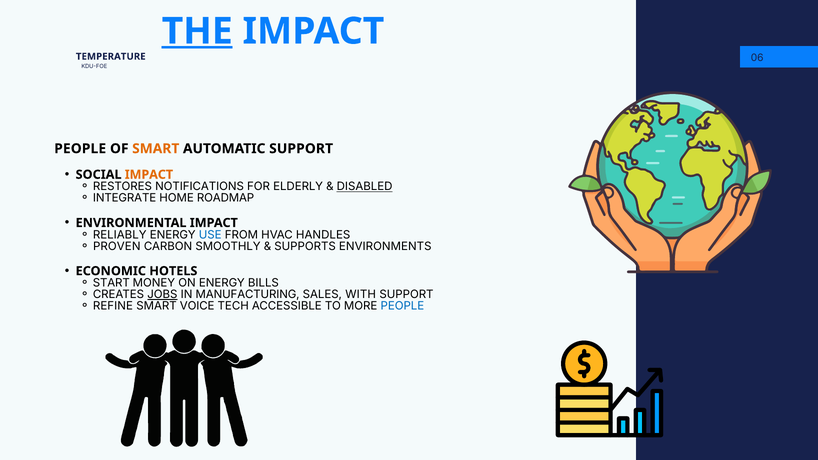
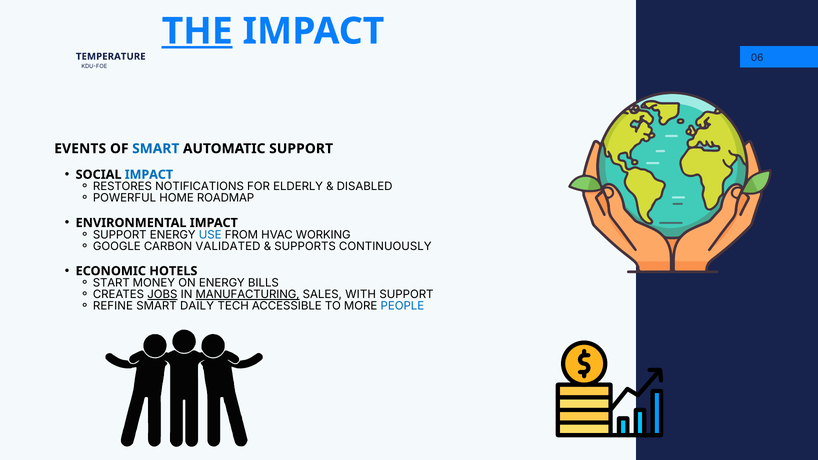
PEOPLE: PEOPLE -> EVENTS (80, 149)
SMART colour: orange -> blue (156, 149)
IMPACT colour: orange -> blue (149, 175)
DISABLED underline: present -> none (365, 187)
INTEGRATE: INTEGRATE -> POWERFUL (125, 198)
RELIABLY: RELIABLY -> SUPPORT (120, 235)
HANDLES: HANDLES -> WORKING (323, 235)
PROVEN: PROVEN -> GOOGLE (117, 246)
SMOOTHLY: SMOOTHLY -> VALIDATED (228, 246)
ENVIRONMENTS: ENVIRONMENTS -> CONTINUOUSLY (385, 246)
MANUFACTURING underline: none -> present (248, 295)
VOICE: VOICE -> DAILY (197, 306)
